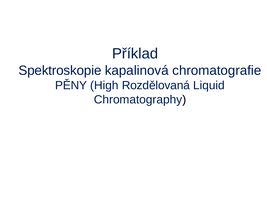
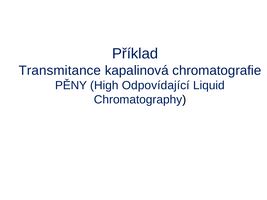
Spektroskopie: Spektroskopie -> Transmitance (60, 70)
Rozdělovaná: Rozdělovaná -> Odpovídající (156, 86)
